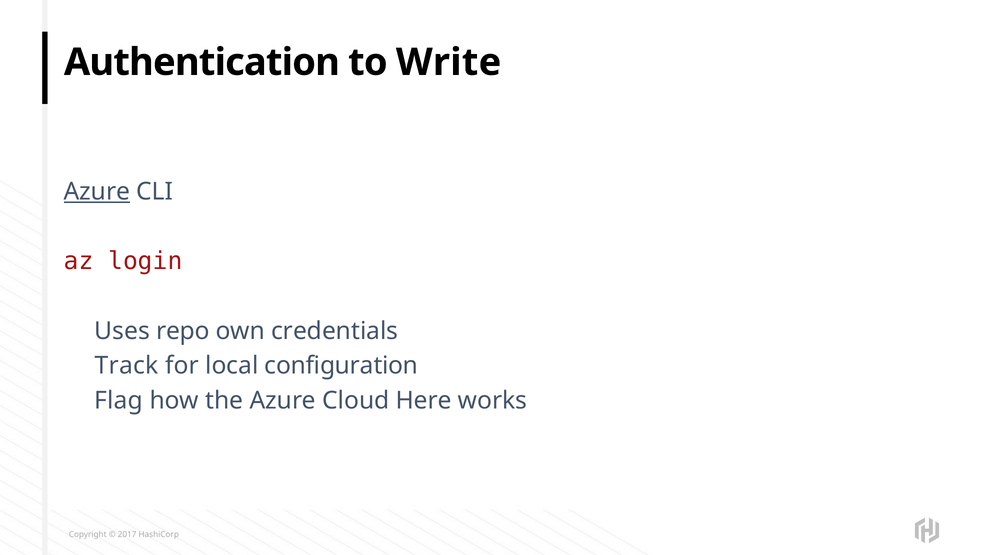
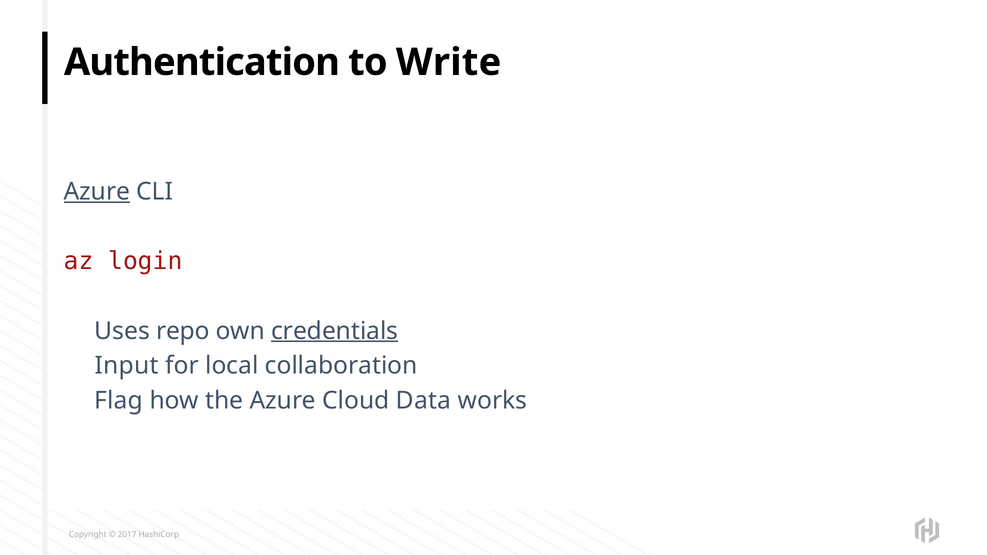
credentials underline: none -> present (335, 331)
Track: Track -> Input (126, 366)
configuration: configuration -> collaboration (341, 366)
Here: Here -> Data (424, 401)
